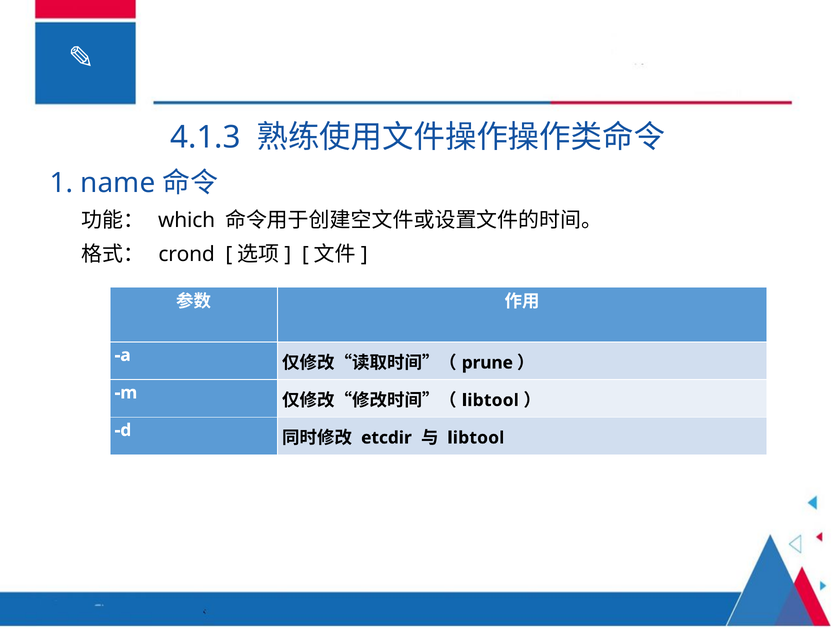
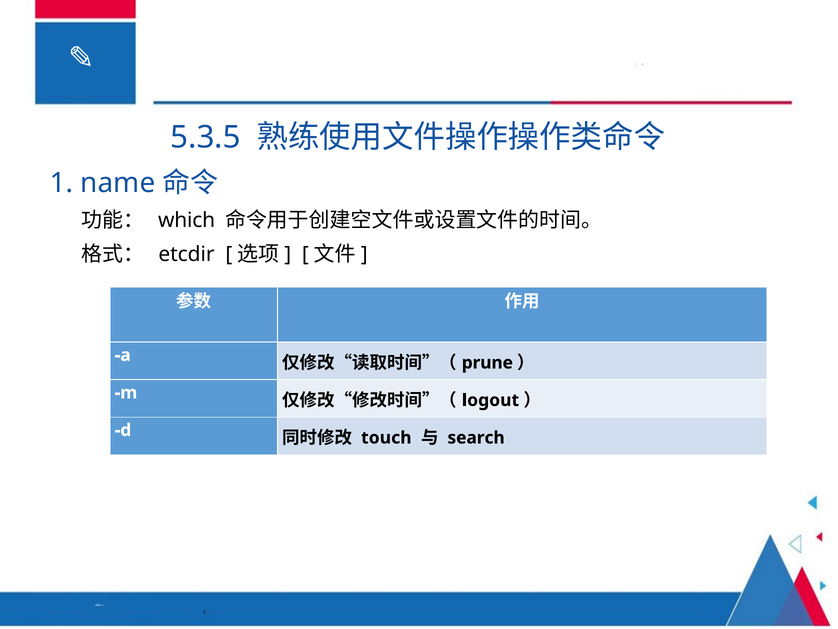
4.1.3: 4.1.3 -> 5.3.5 (206, 137)
crond: crond -> etcdir (187, 254)
libtool: libtool -> logout (491, 400)
etcdir: etcdir -> touch (386, 437)
libtool: libtool -> search (476, 437)
